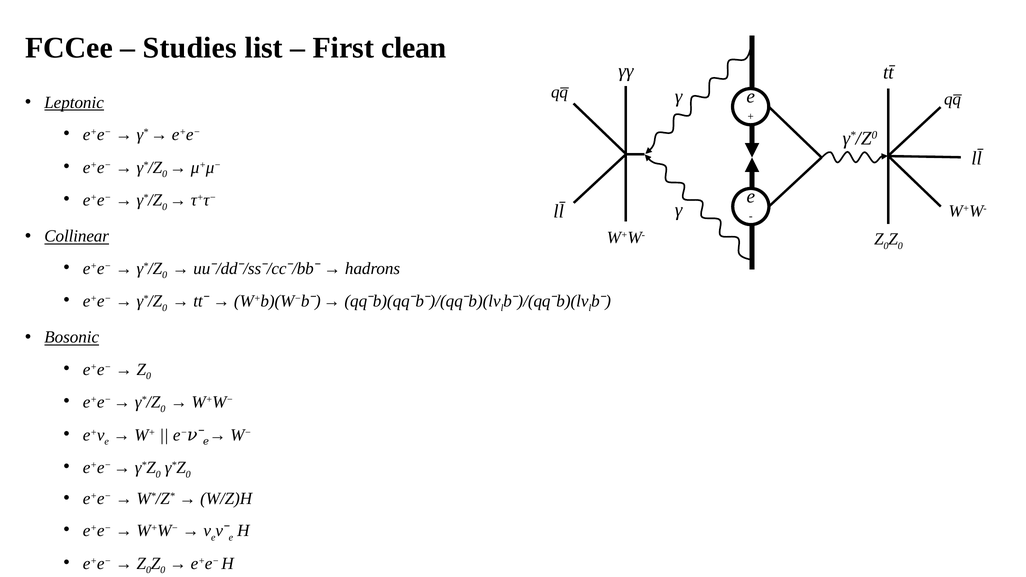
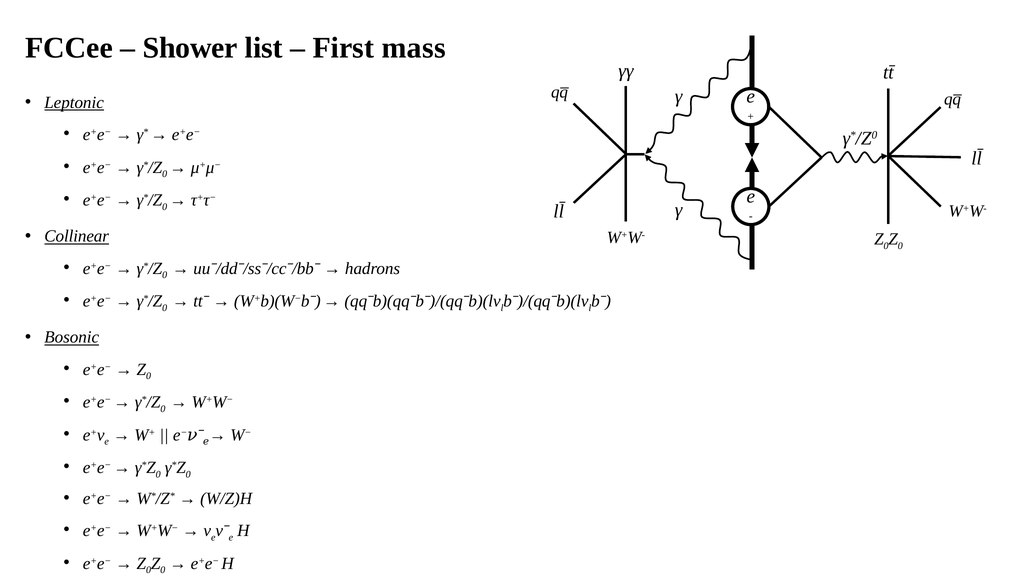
Studies: Studies -> Shower (190, 48)
clean: clean -> mass (414, 48)
